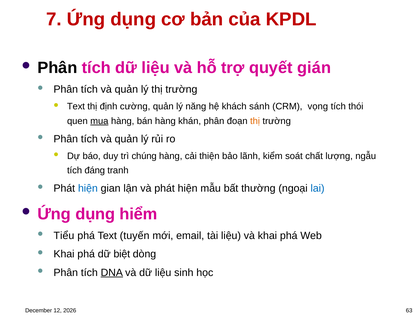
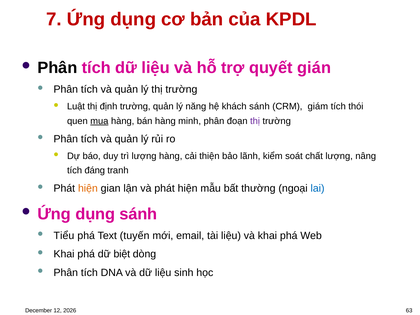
Text: Text -> Luật (76, 107)
định cường: cường -> trường (135, 107)
vọng: vọng -> giám (318, 107)
khán: khán -> minh (190, 121)
thị colour: orange -> purple (255, 121)
trì chúng: chúng -> lượng (144, 156)
ngẫu: ngẫu -> nâng (366, 156)
hiện colour: blue -> orange (88, 188)
dụng hiểm: hiểm -> sánh (138, 214)
DNA underline: present -> none (112, 273)
